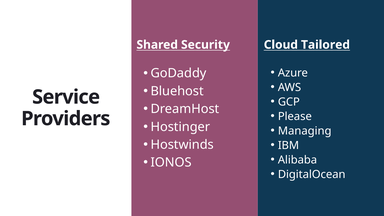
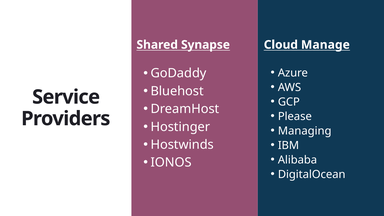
Security: Security -> Synapse (205, 45)
Tailored: Tailored -> Manage (325, 45)
